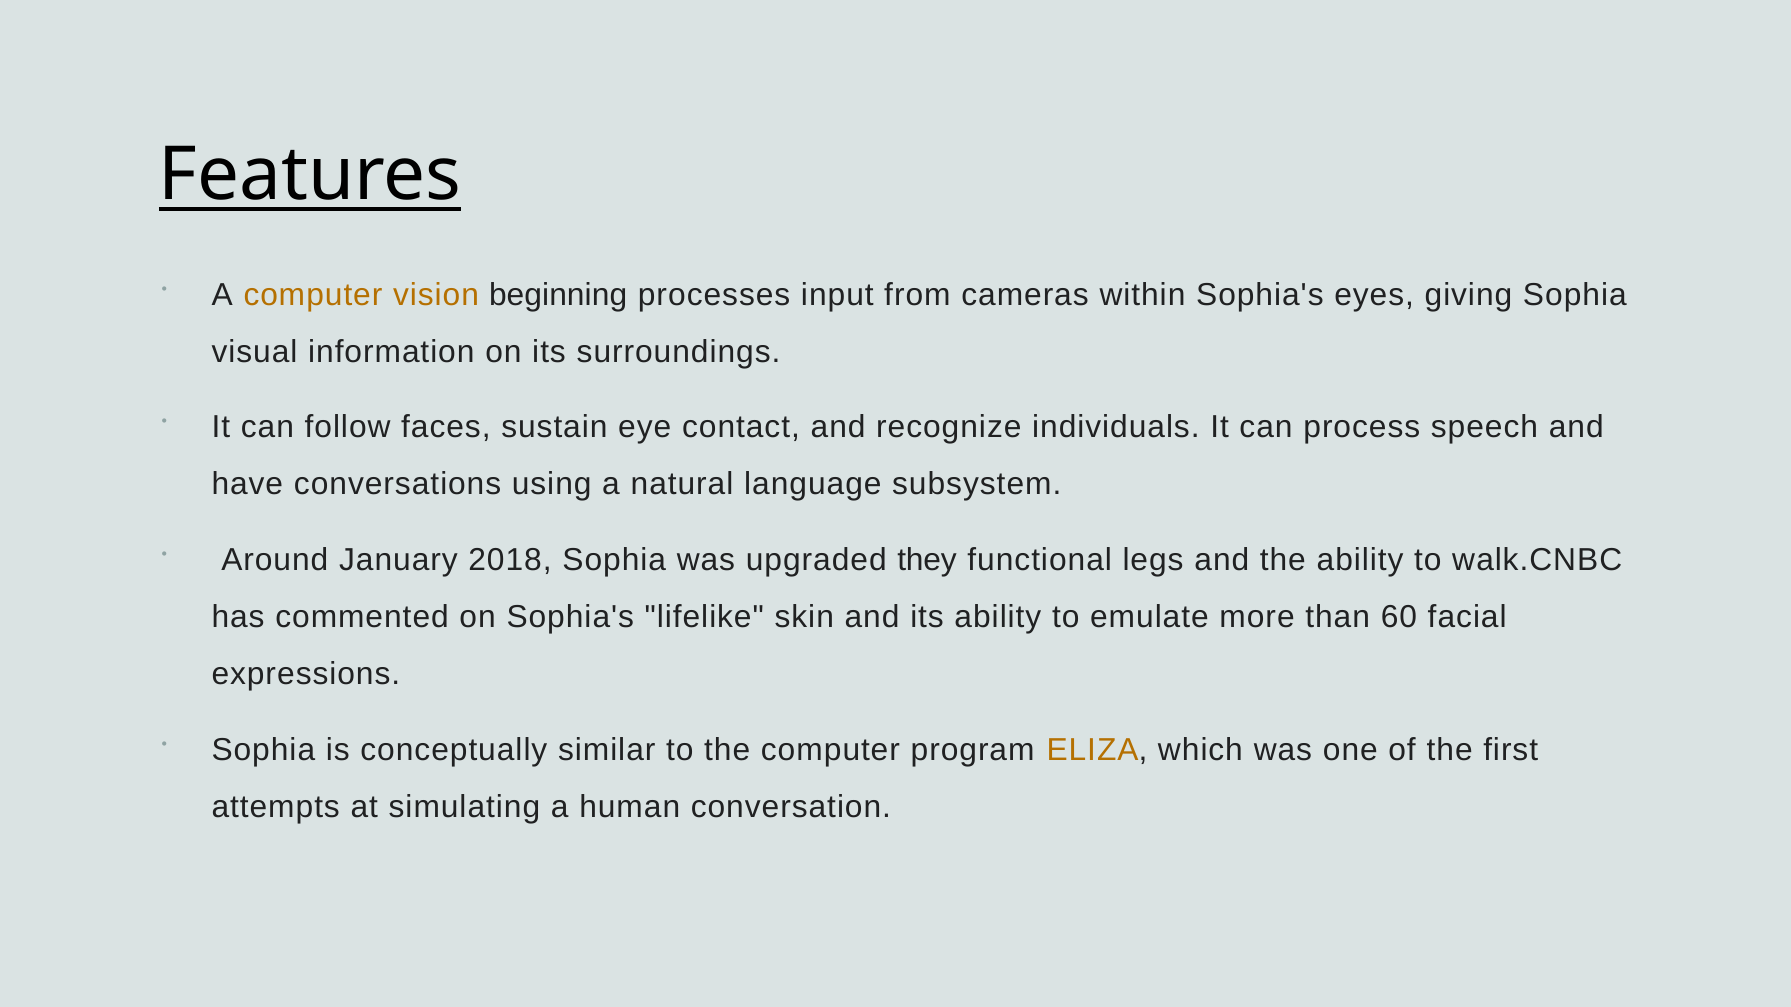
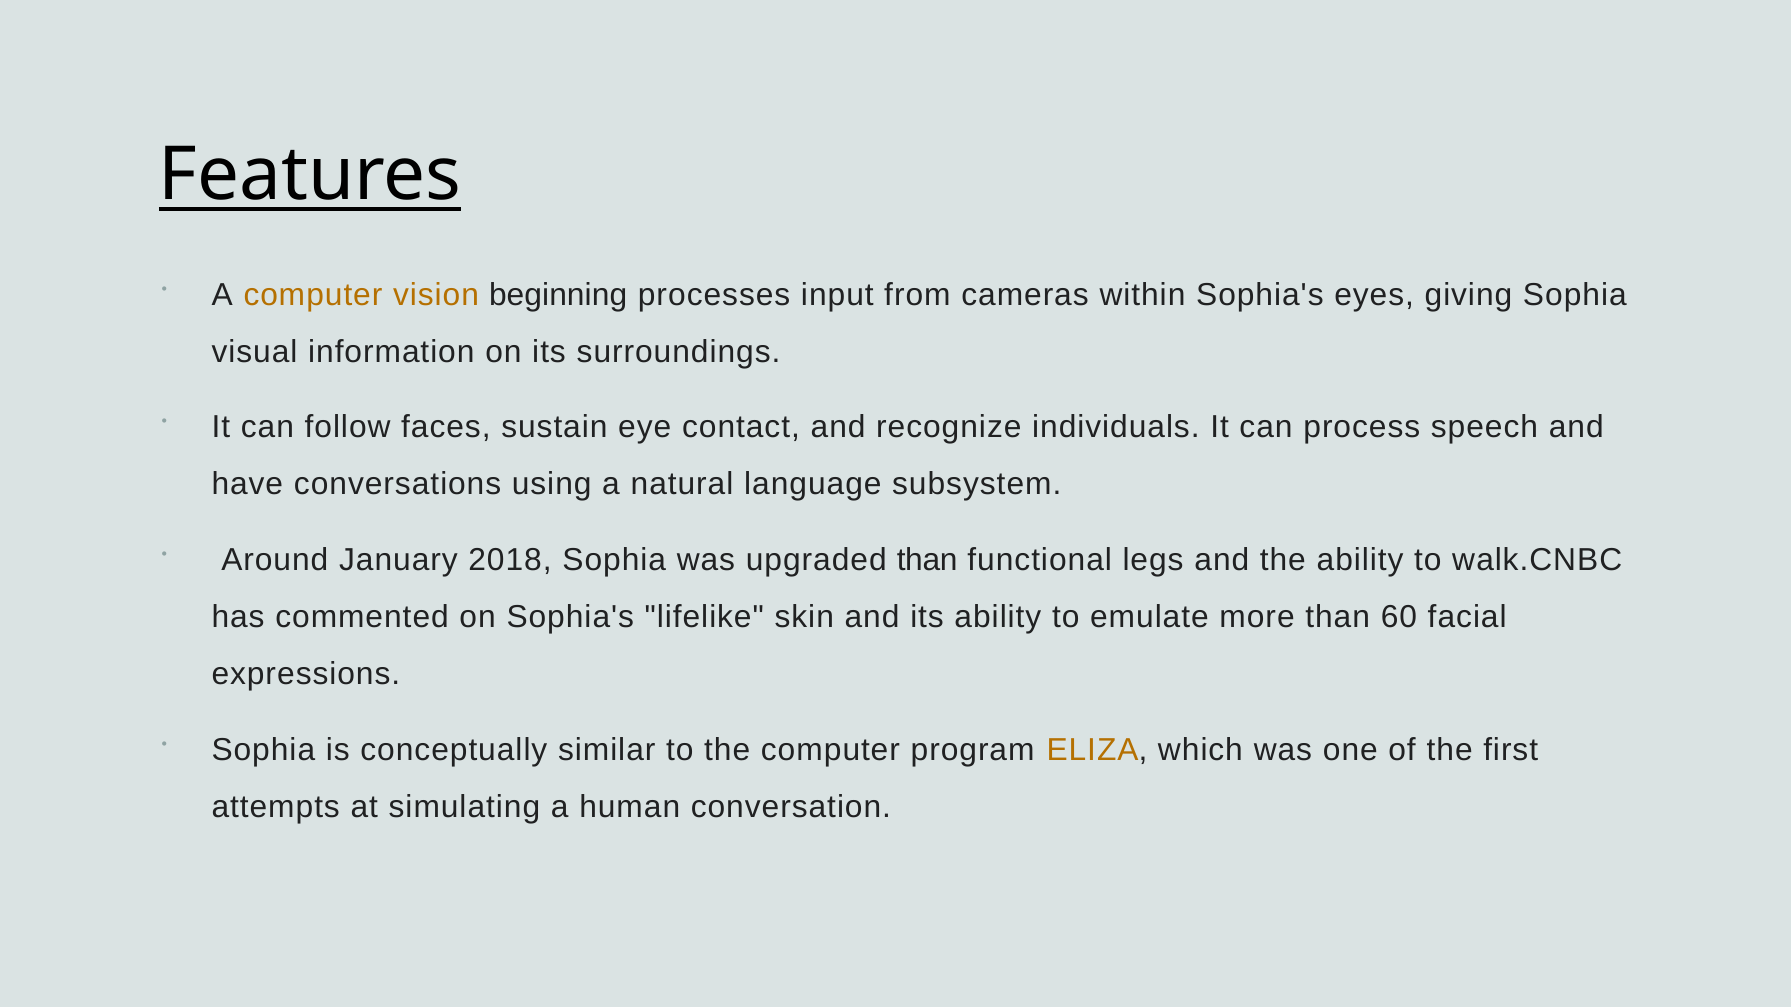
upgraded they: they -> than (927, 560)
